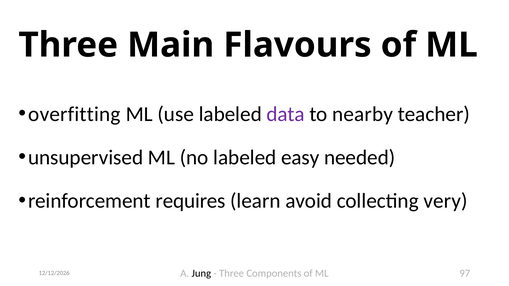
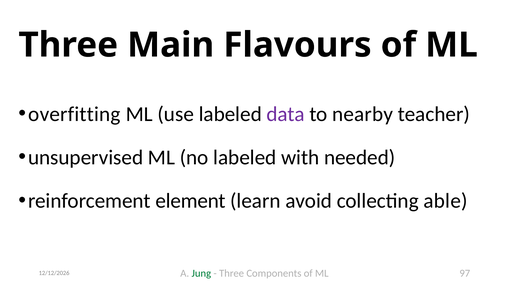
easy: easy -> with (300, 158)
requires: requires -> element (191, 201)
very: very -> able (446, 201)
Jung colour: black -> green (201, 274)
